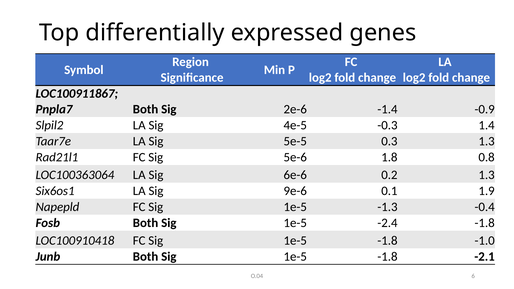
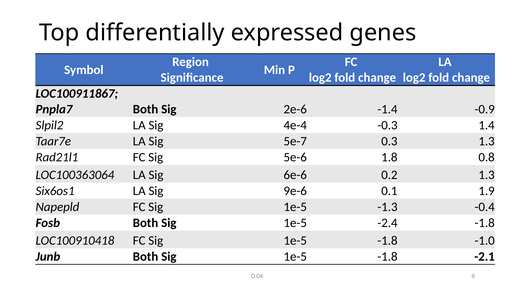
4e-5: 4e-5 -> 4e-4 (295, 125)
5e-5: 5e-5 -> 5e-7 (295, 141)
